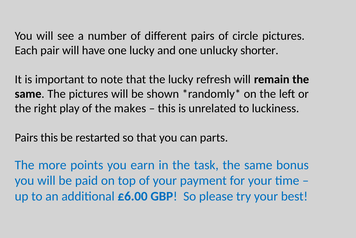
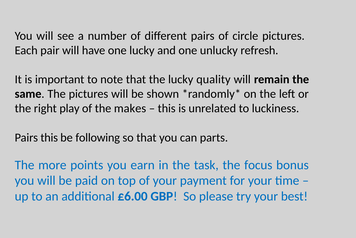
shorter: shorter -> refresh (259, 50)
refresh: refresh -> quality (213, 79)
restarted: restarted -> following (98, 137)
task the same: same -> focus (258, 165)
